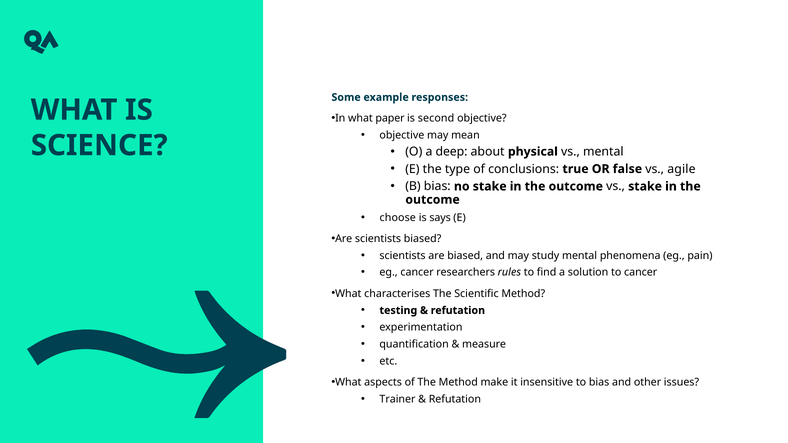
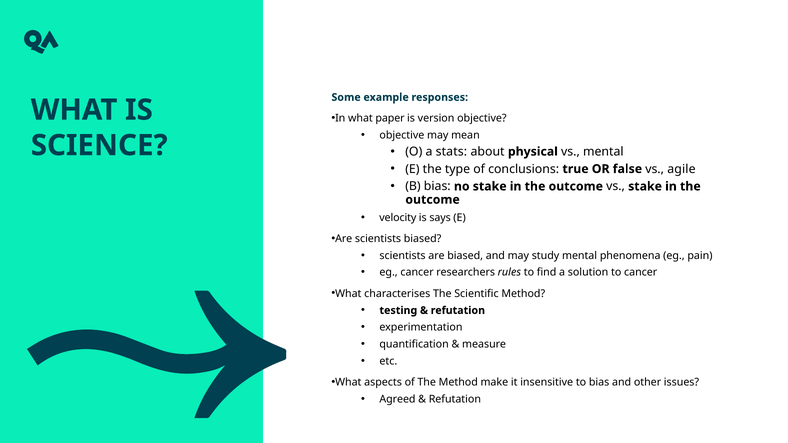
second: second -> version (436, 118)
deep: deep -> stats (451, 152)
choose: choose -> velocity (398, 218)
Trainer: Trainer -> Agreed (398, 399)
